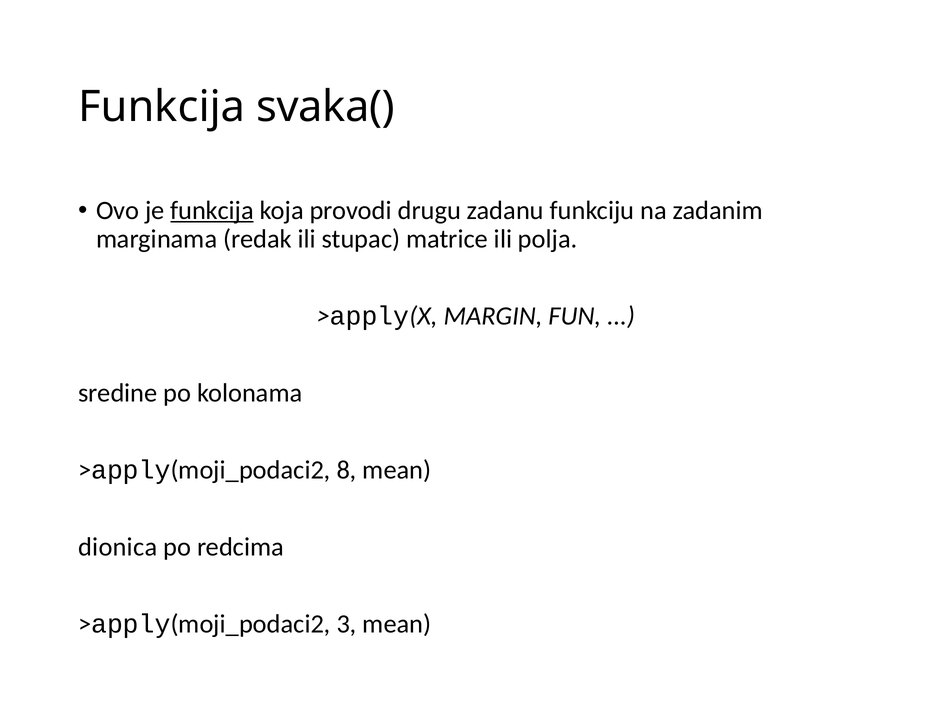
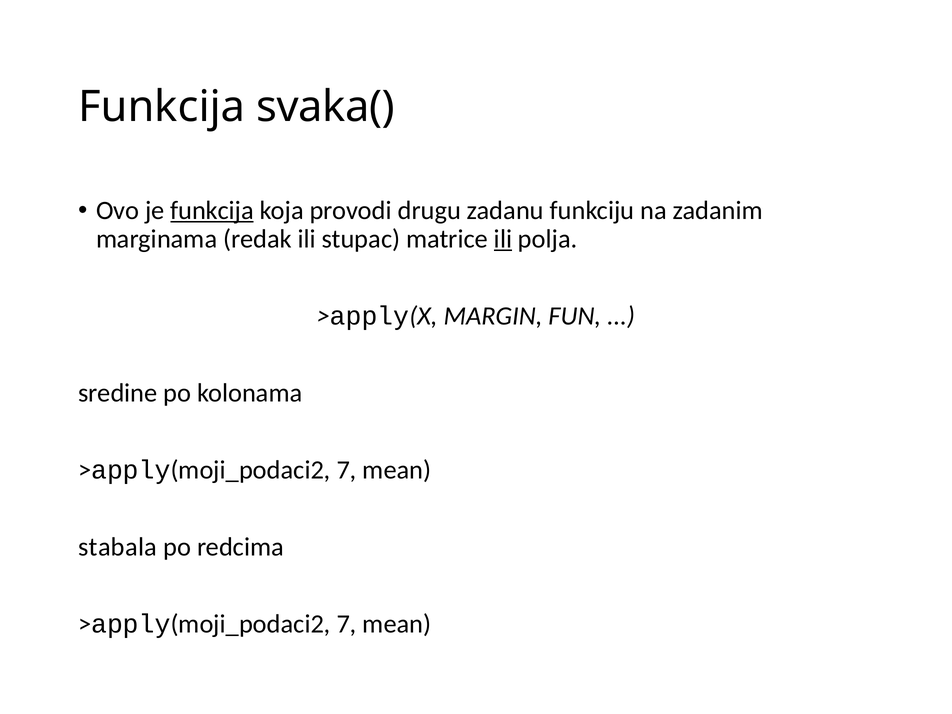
ili underline: none -> present (503, 239)
8: 8 -> 7 (347, 470)
dionica: dionica -> stabala (118, 547)
3: 3 -> 7 (347, 624)
